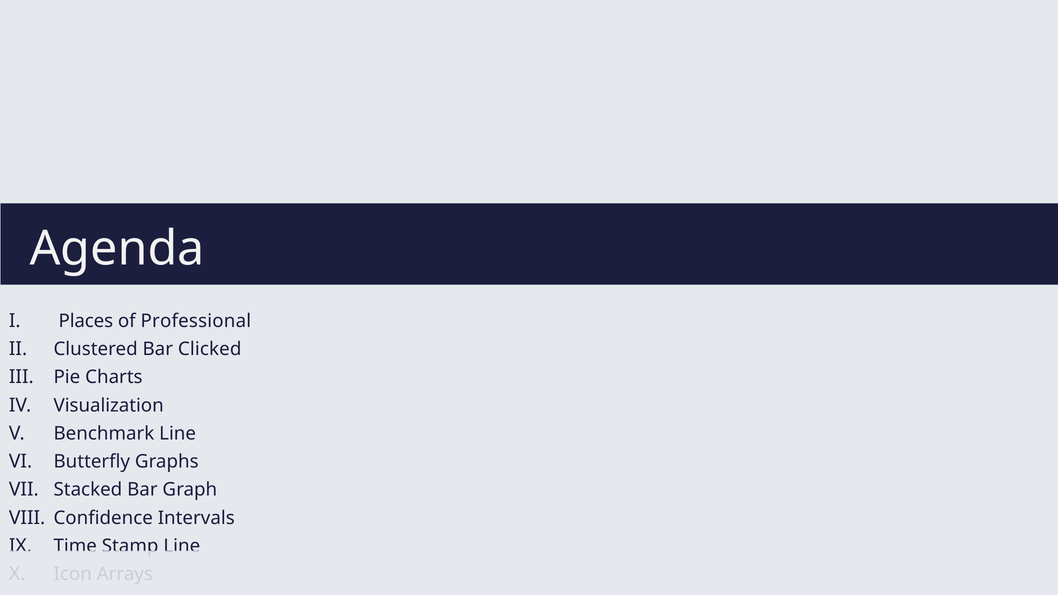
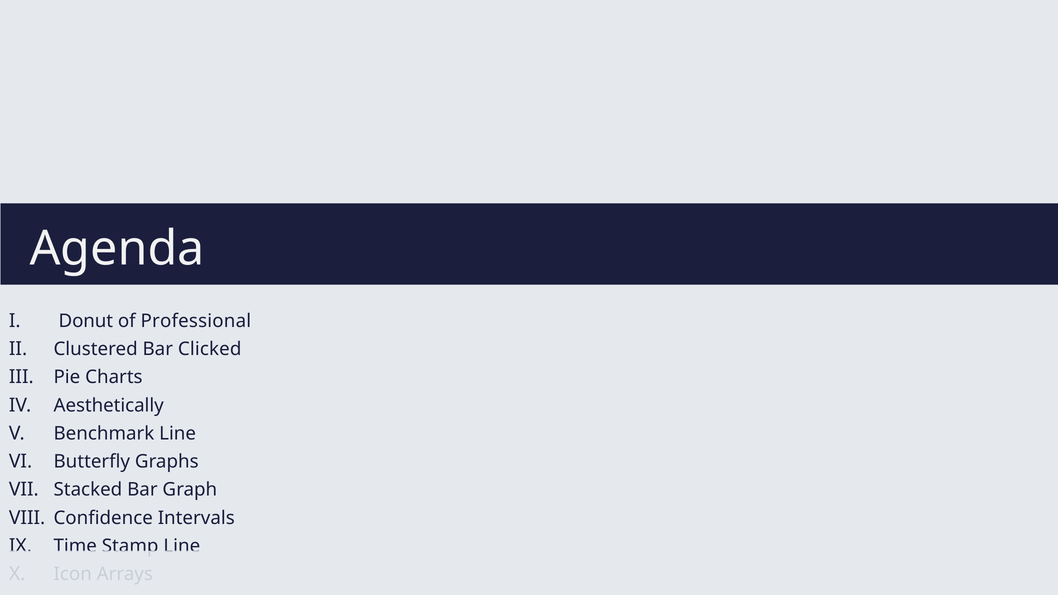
Places: Places -> Donut (86, 321)
Visualization: Visualization -> Aesthetically (109, 405)
